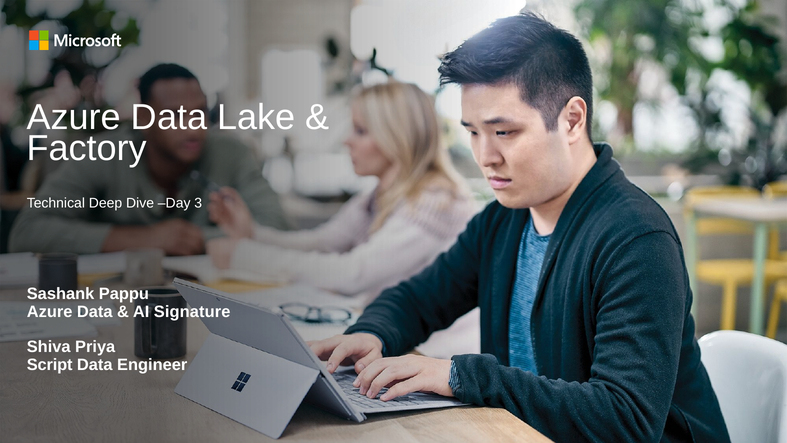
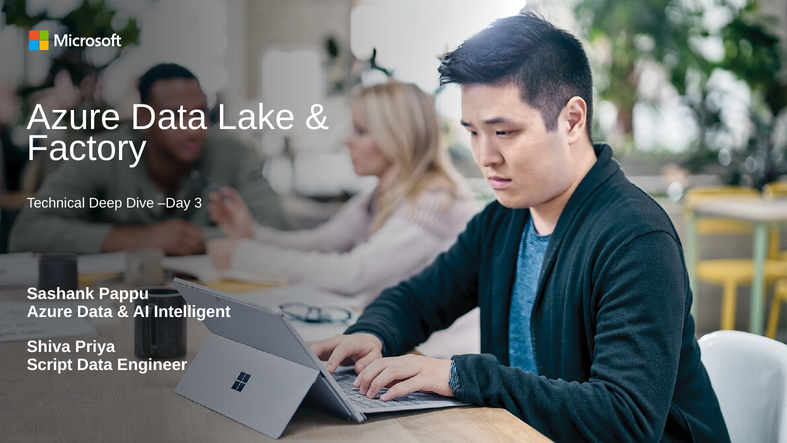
Signature: Signature -> Intelligent (192, 311)
